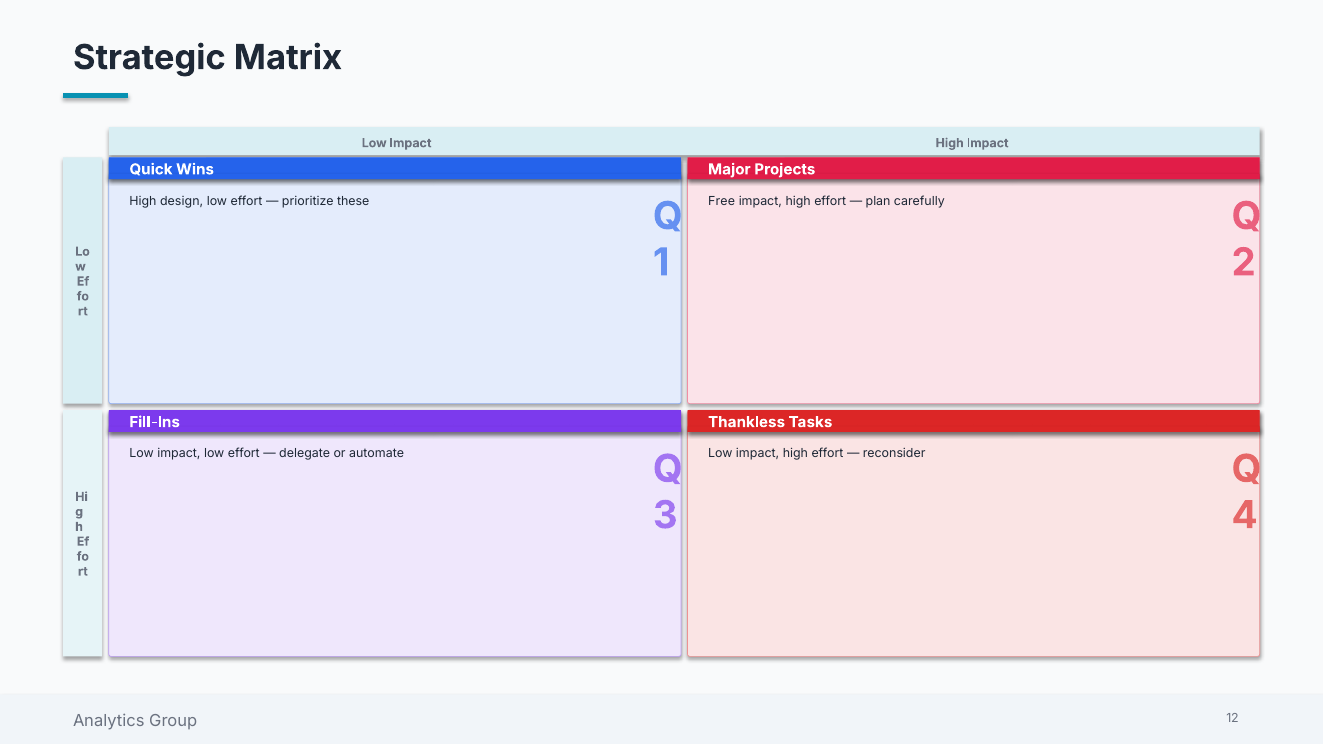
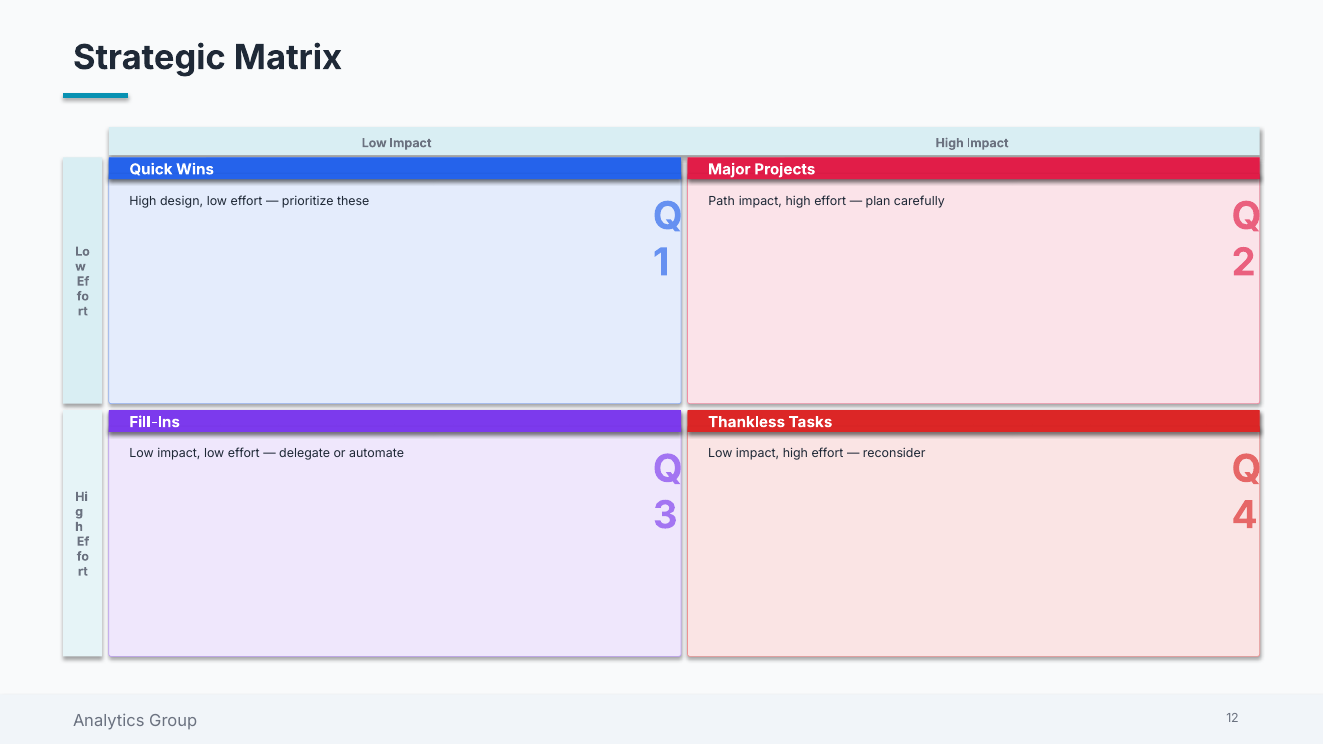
Free: Free -> Path (722, 201)
